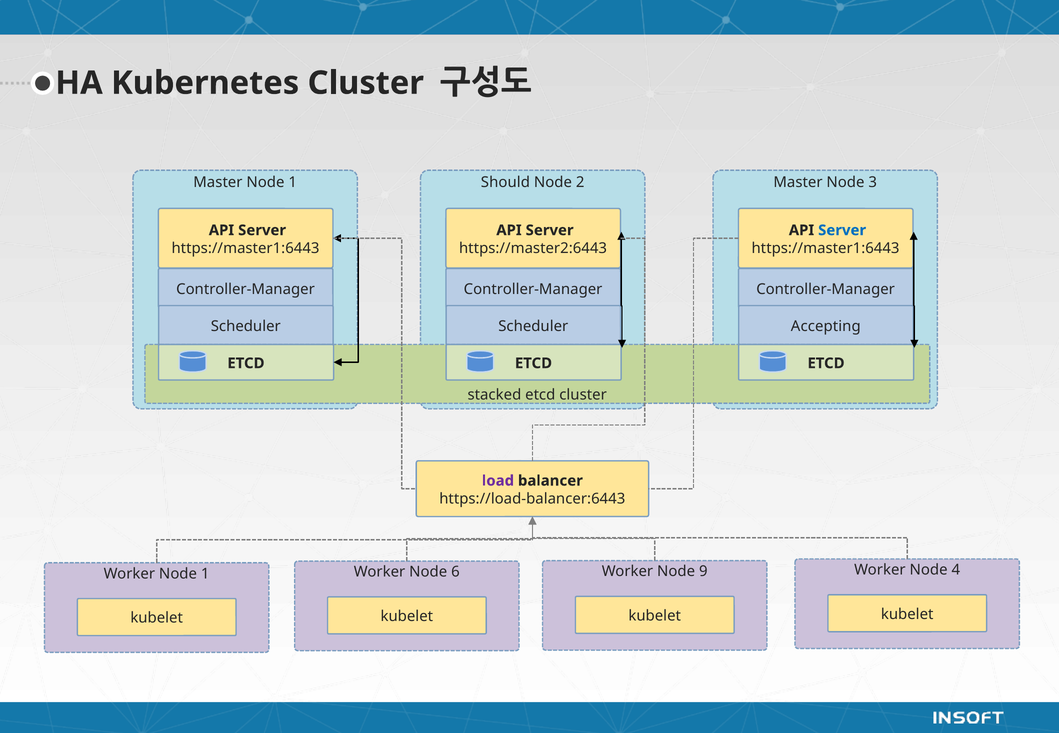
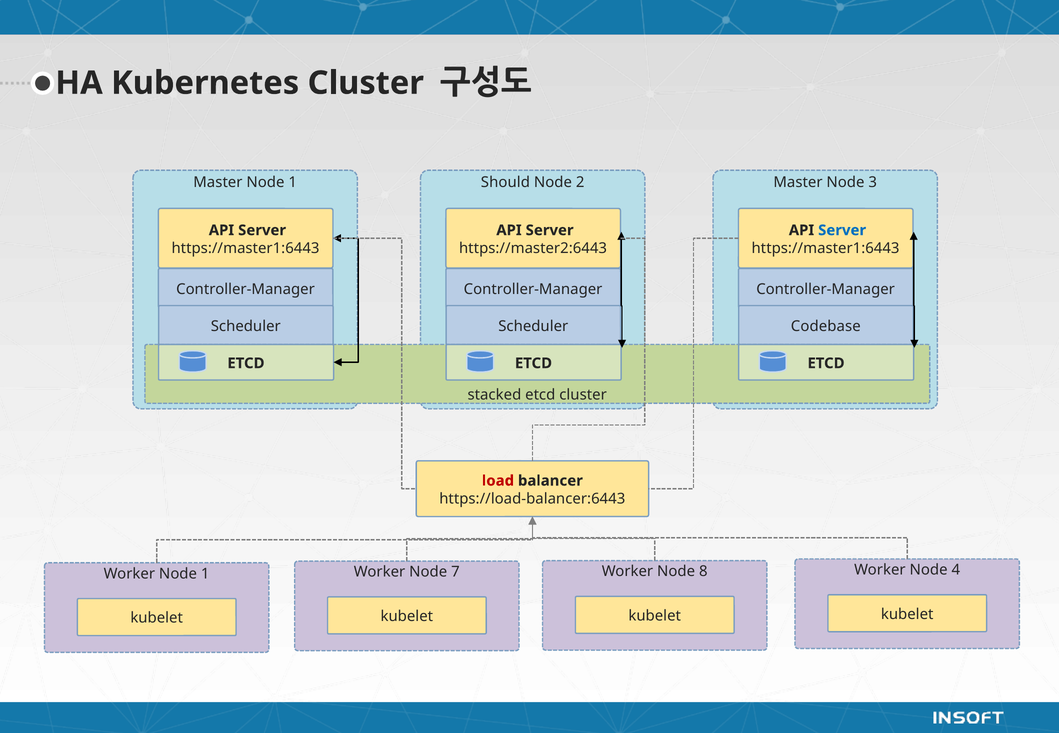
Accepting: Accepting -> Codebase (826, 326)
load colour: purple -> red (498, 481)
9: 9 -> 8 (703, 572)
6: 6 -> 7 (455, 572)
